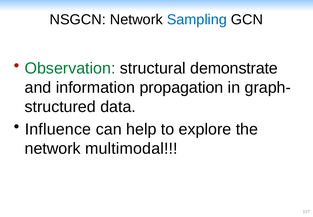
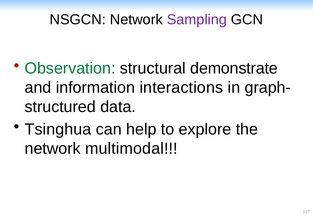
Sampling colour: blue -> purple (197, 19)
propagation: propagation -> interactions (181, 87)
Influence: Influence -> Tsinghua (58, 129)
